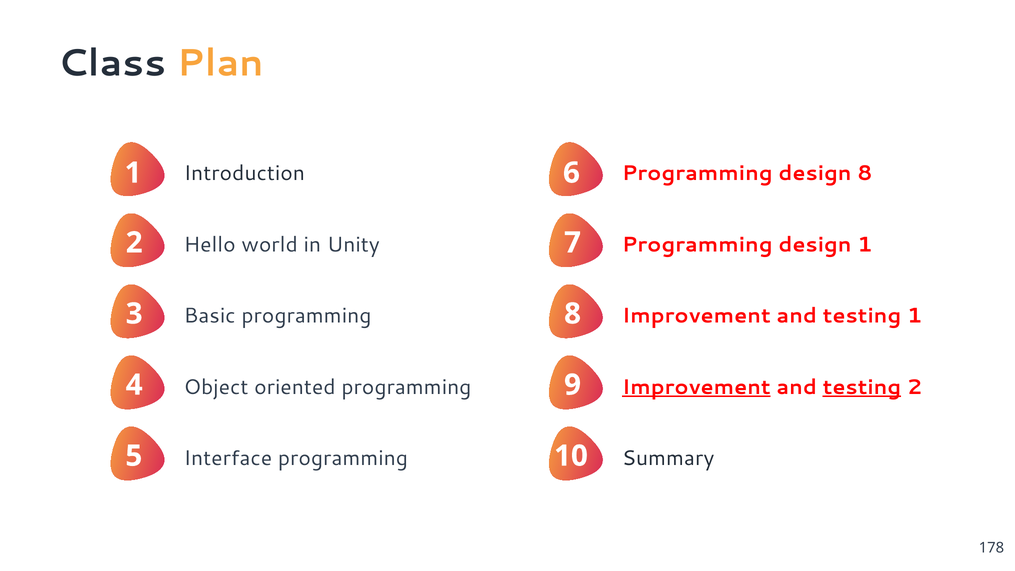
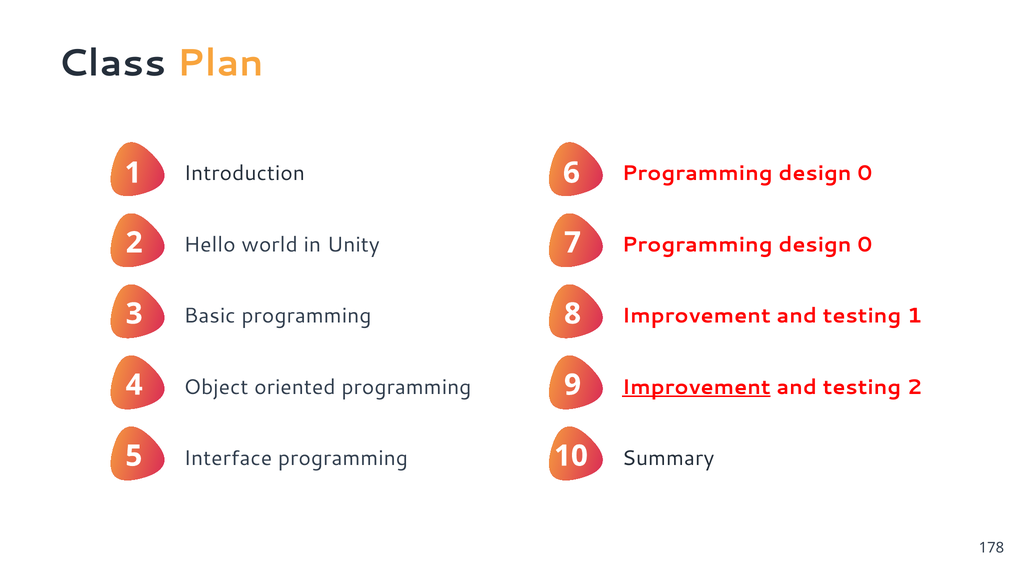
6 Programming design 8: 8 -> 0 (865, 173)
1: 1 -> 0 (865, 245)
testing underline: present -> none (862, 387)
